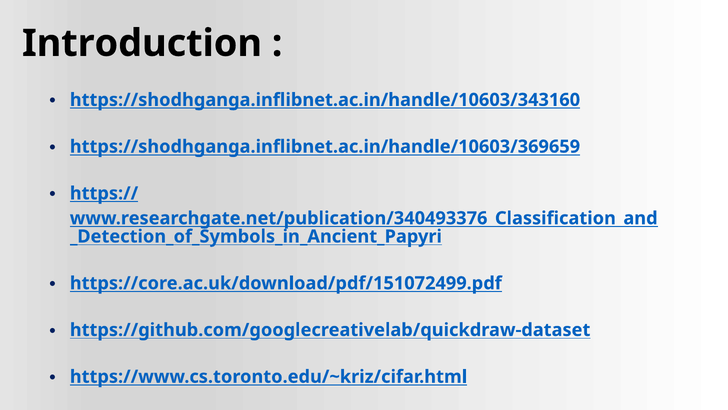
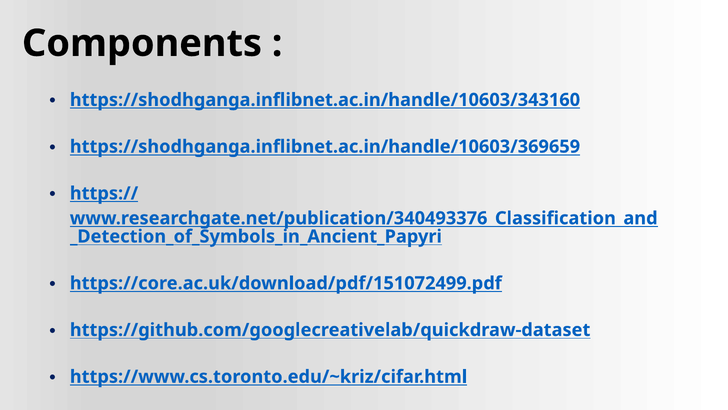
Introduction: Introduction -> Components (142, 43)
